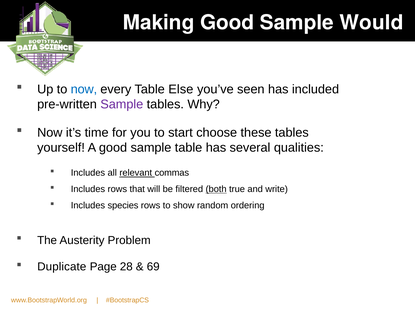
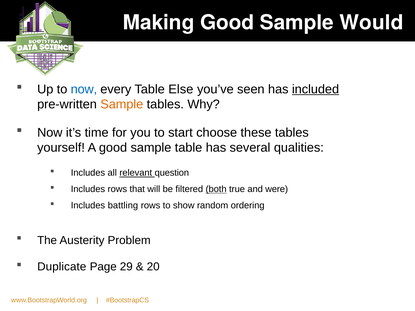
included underline: none -> present (315, 89)
Sample colour: purple -> orange (122, 105)
commas: commas -> question (172, 173)
write: write -> were (277, 189)
species: species -> battling (123, 206)
28: 28 -> 29 (126, 267)
69: 69 -> 20 (153, 267)
